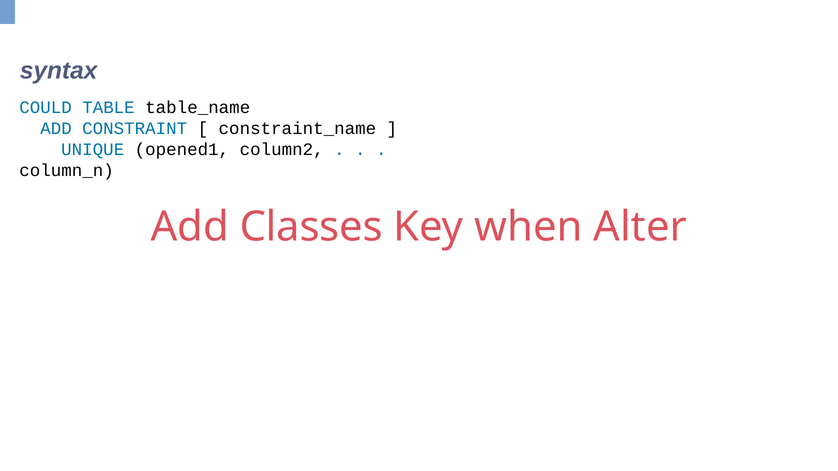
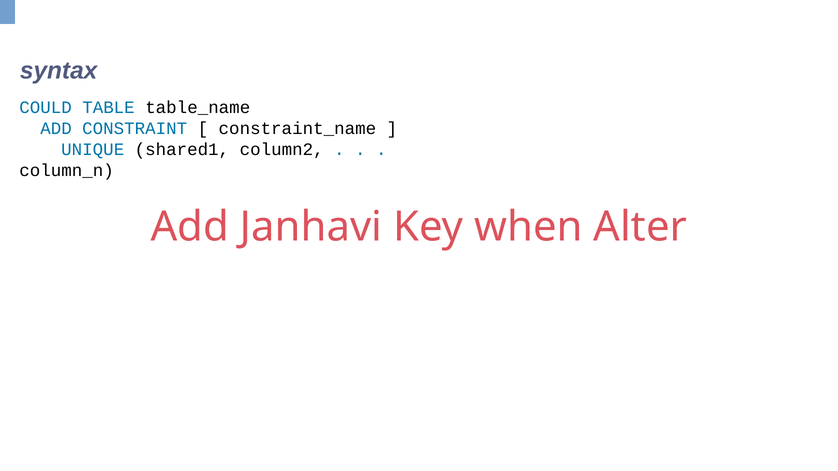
opened1: opened1 -> shared1 (182, 150)
Classes: Classes -> Janhavi (311, 227)
